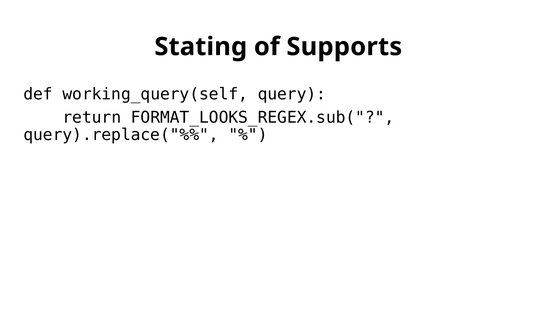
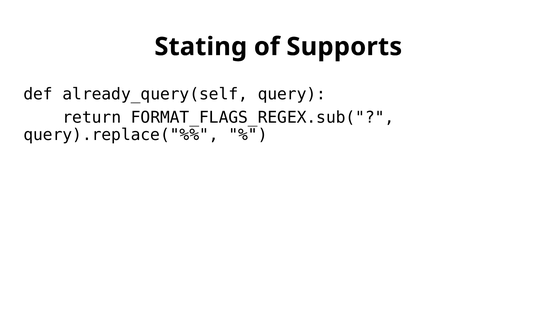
working_query(self: working_query(self -> already_query(self (155, 94)
FORMAT_LOOKS_REGEX.sub(: FORMAT_LOOKS_REGEX.sub( -> FORMAT_FLAGS_REGEX.sub( (263, 118)
